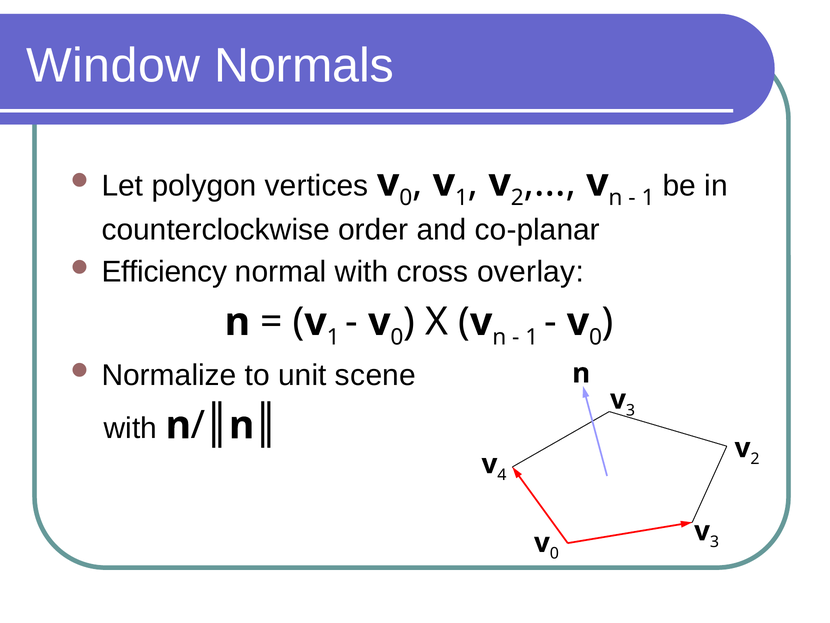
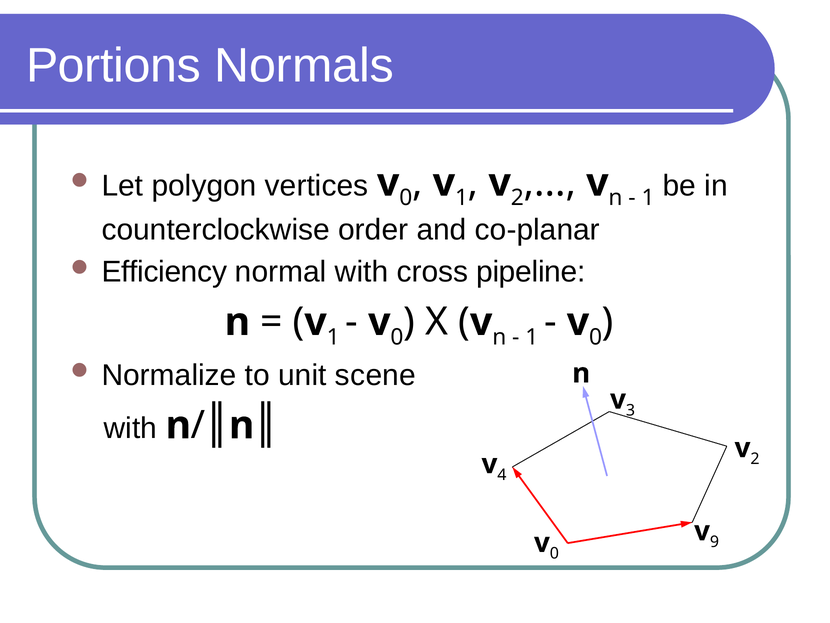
Window: Window -> Portions (114, 66)
overlay: overlay -> pipeline (531, 272)
3: 3 -> 9 (715, 541)
